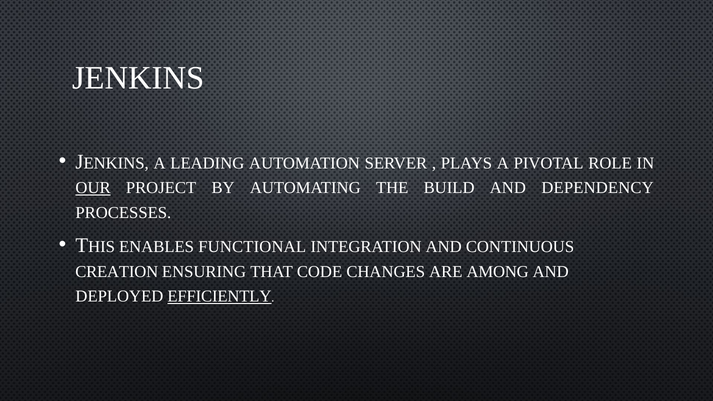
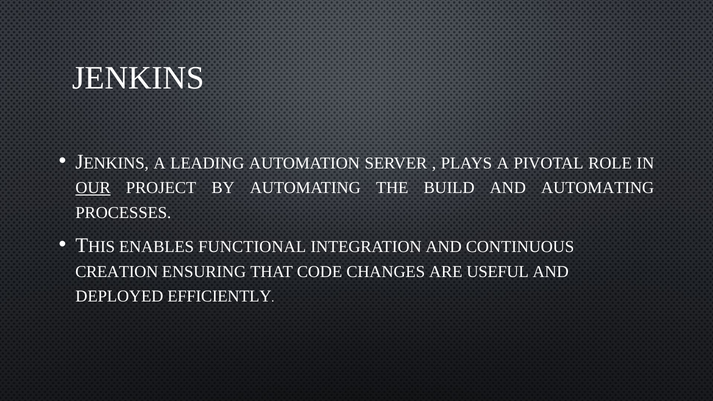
AND DEPENDENCY: DEPENDENCY -> AUTOMATING (598, 188)
AMONG: AMONG -> USEFUL (498, 272)
EFFICIENTLY underline: present -> none (219, 297)
